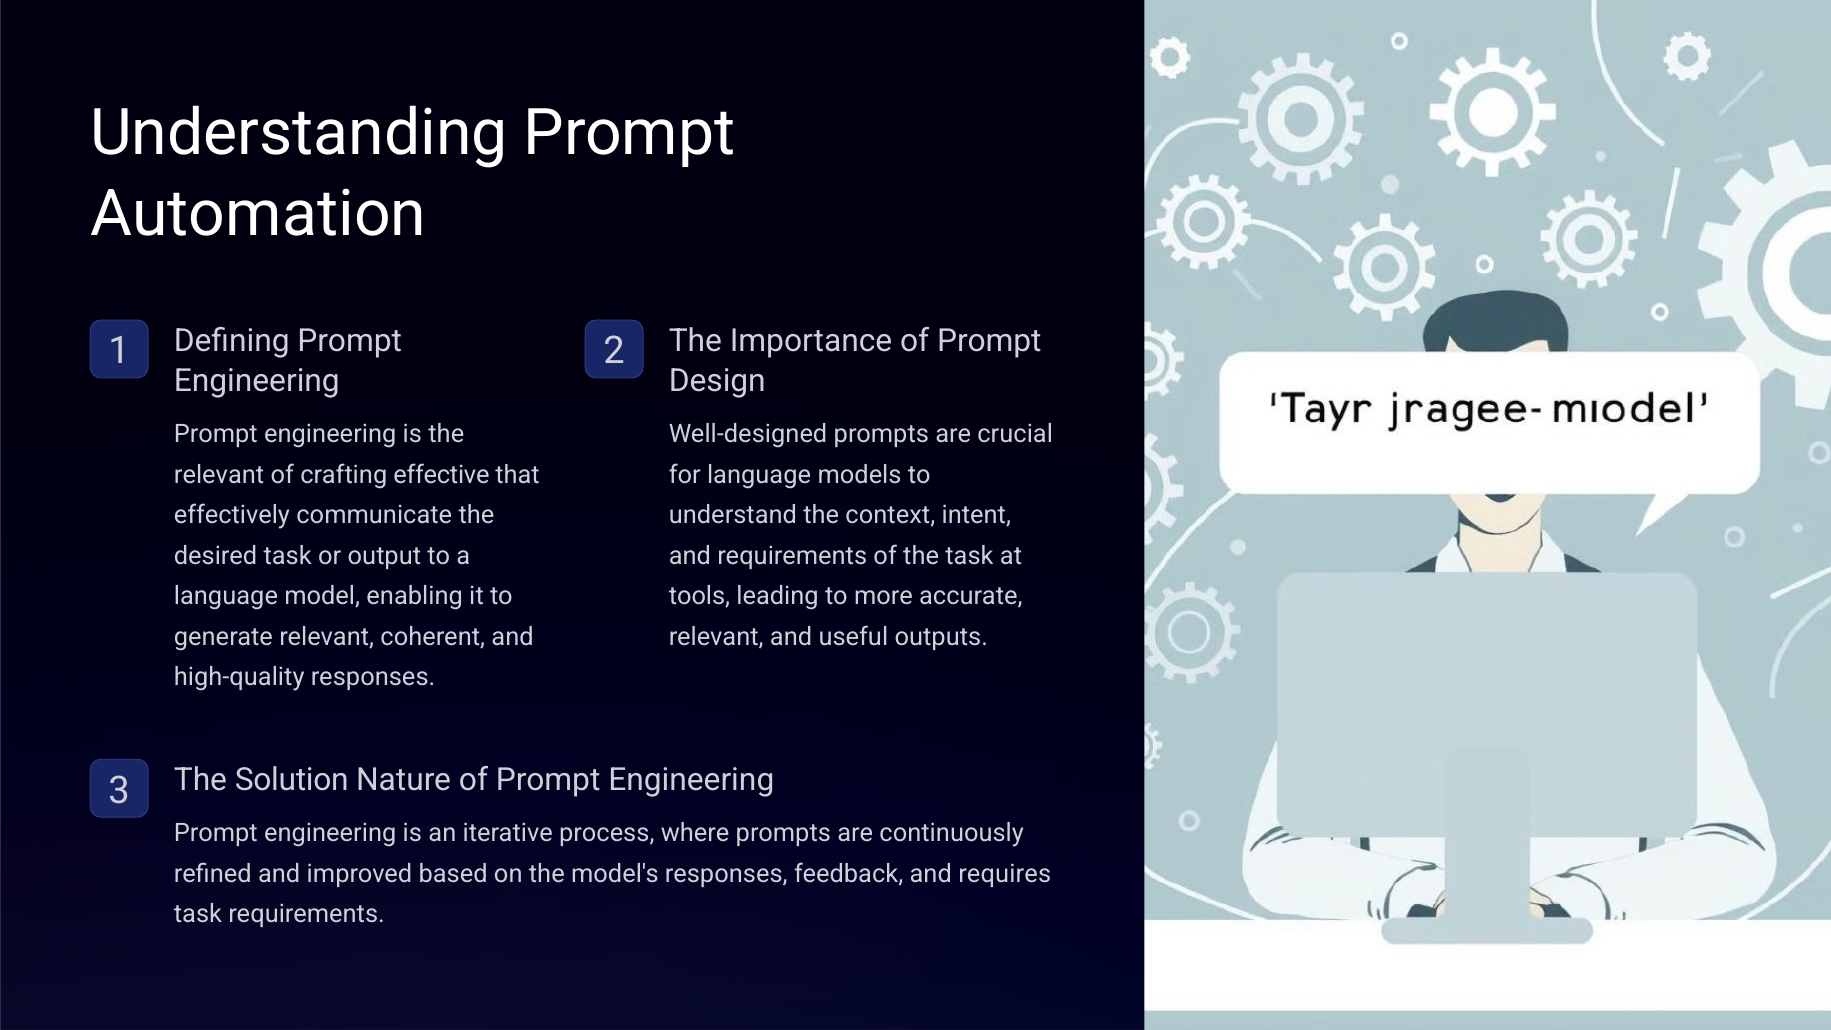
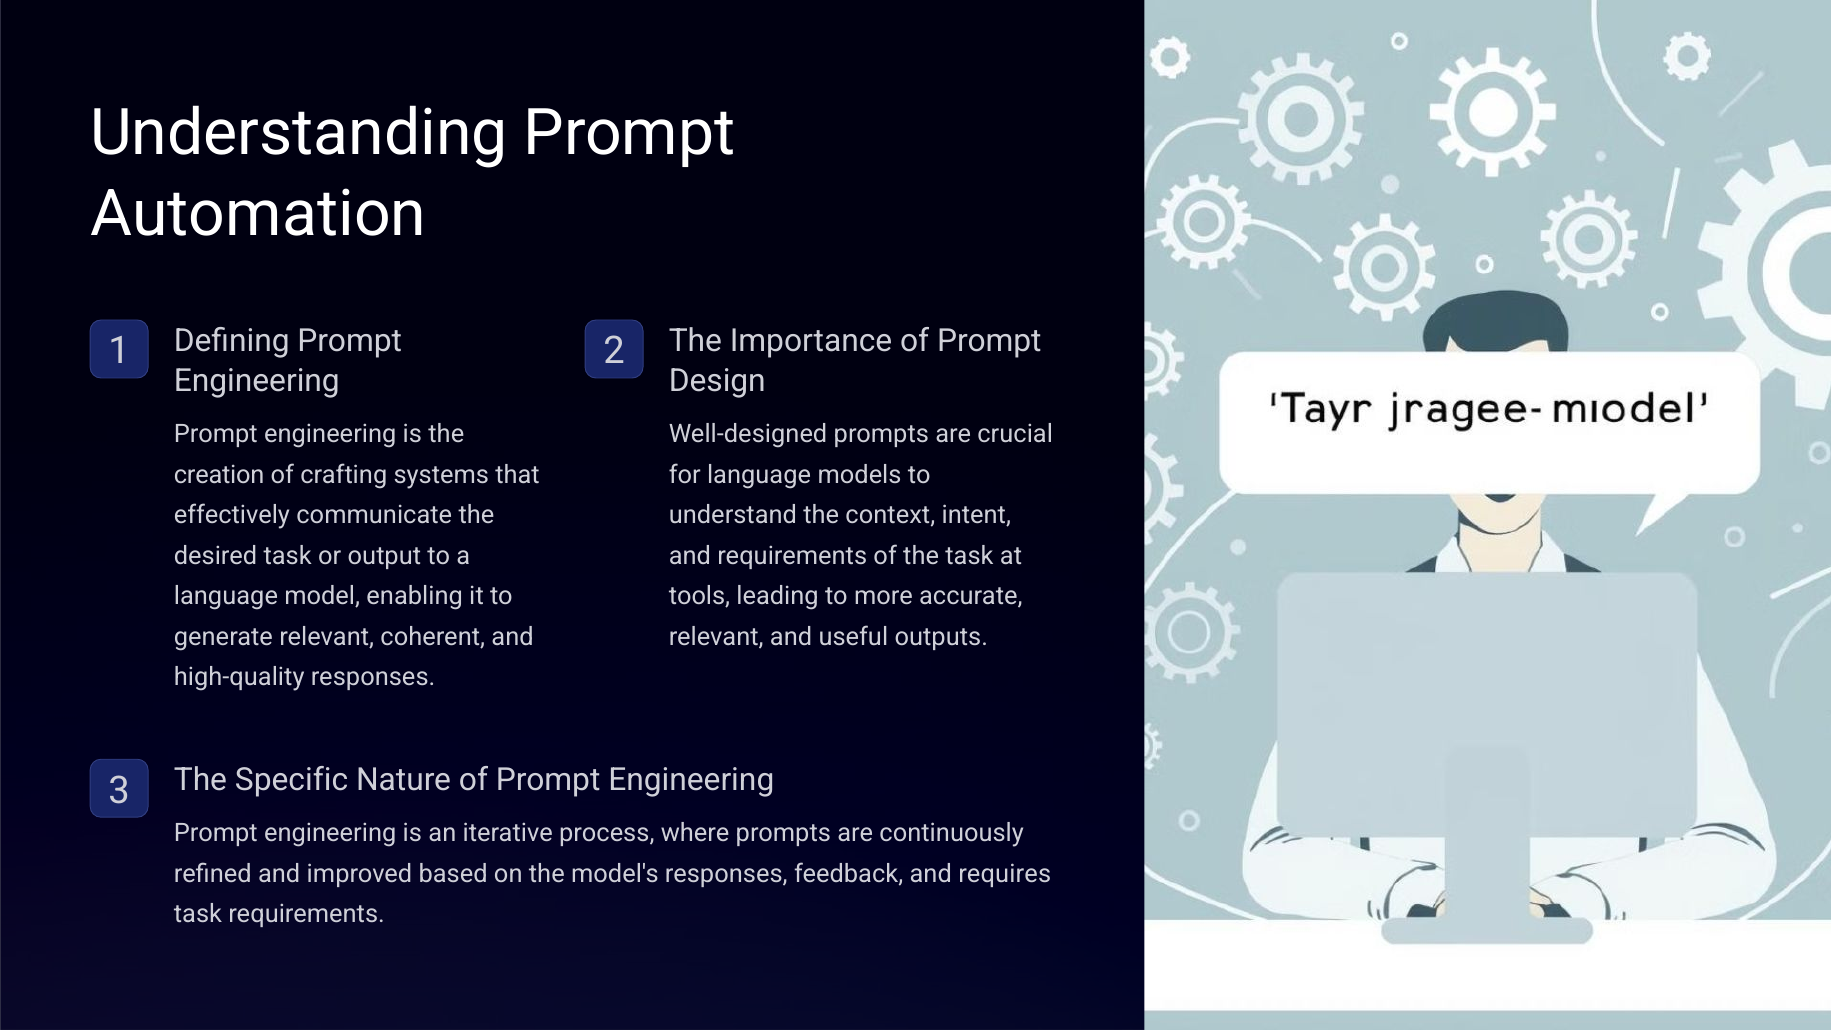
relevant: relevant -> creation (219, 475)
effective: effective -> systems (441, 475)
Solution: Solution -> Specific (292, 780)
